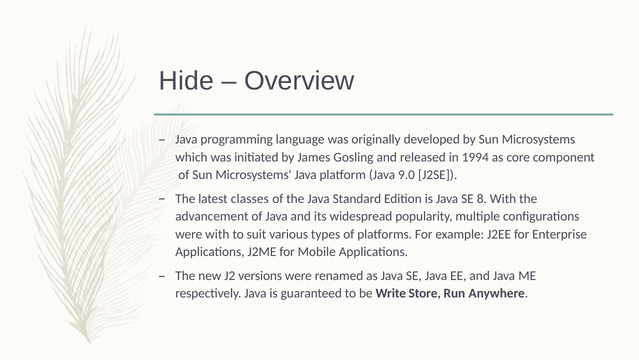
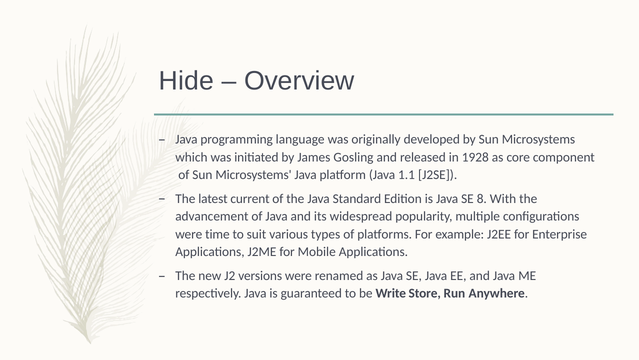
1994: 1994 -> 1928 (475, 157)
9.0: 9.0 -> 1.1 (406, 175)
classes: classes -> current (250, 198)
were with: with -> time (217, 234)
